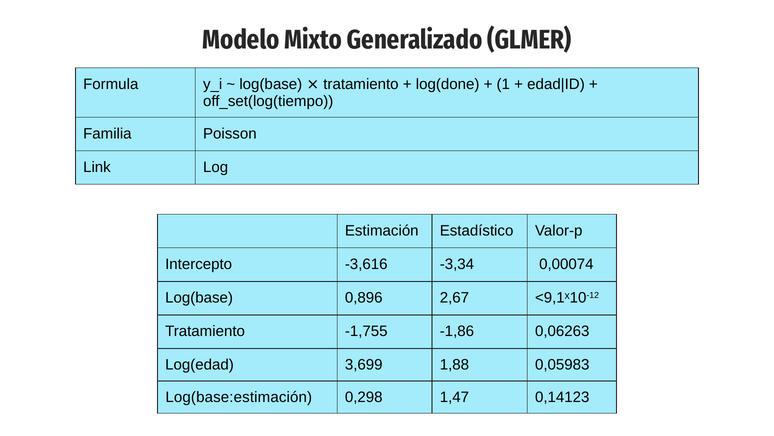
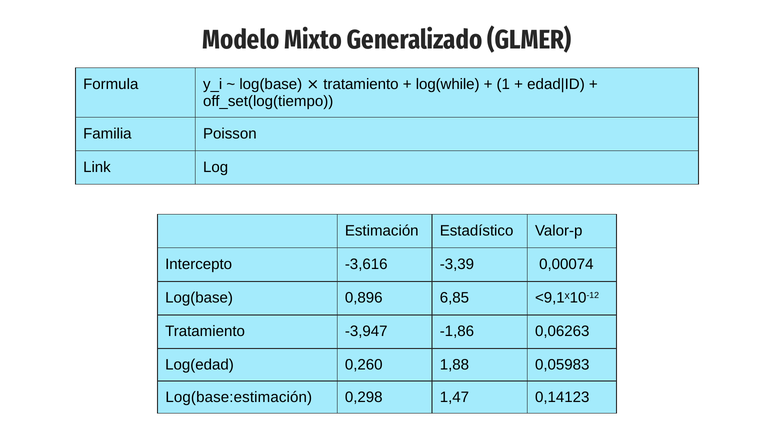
log(done: log(done -> log(while (448, 84)
-3,34: -3,34 -> -3,39 (457, 264)
2,67: 2,67 -> 6,85 (454, 297)
-1,755: -1,755 -> -3,947 (366, 331)
3,699: 3,699 -> 0,260 (364, 364)
